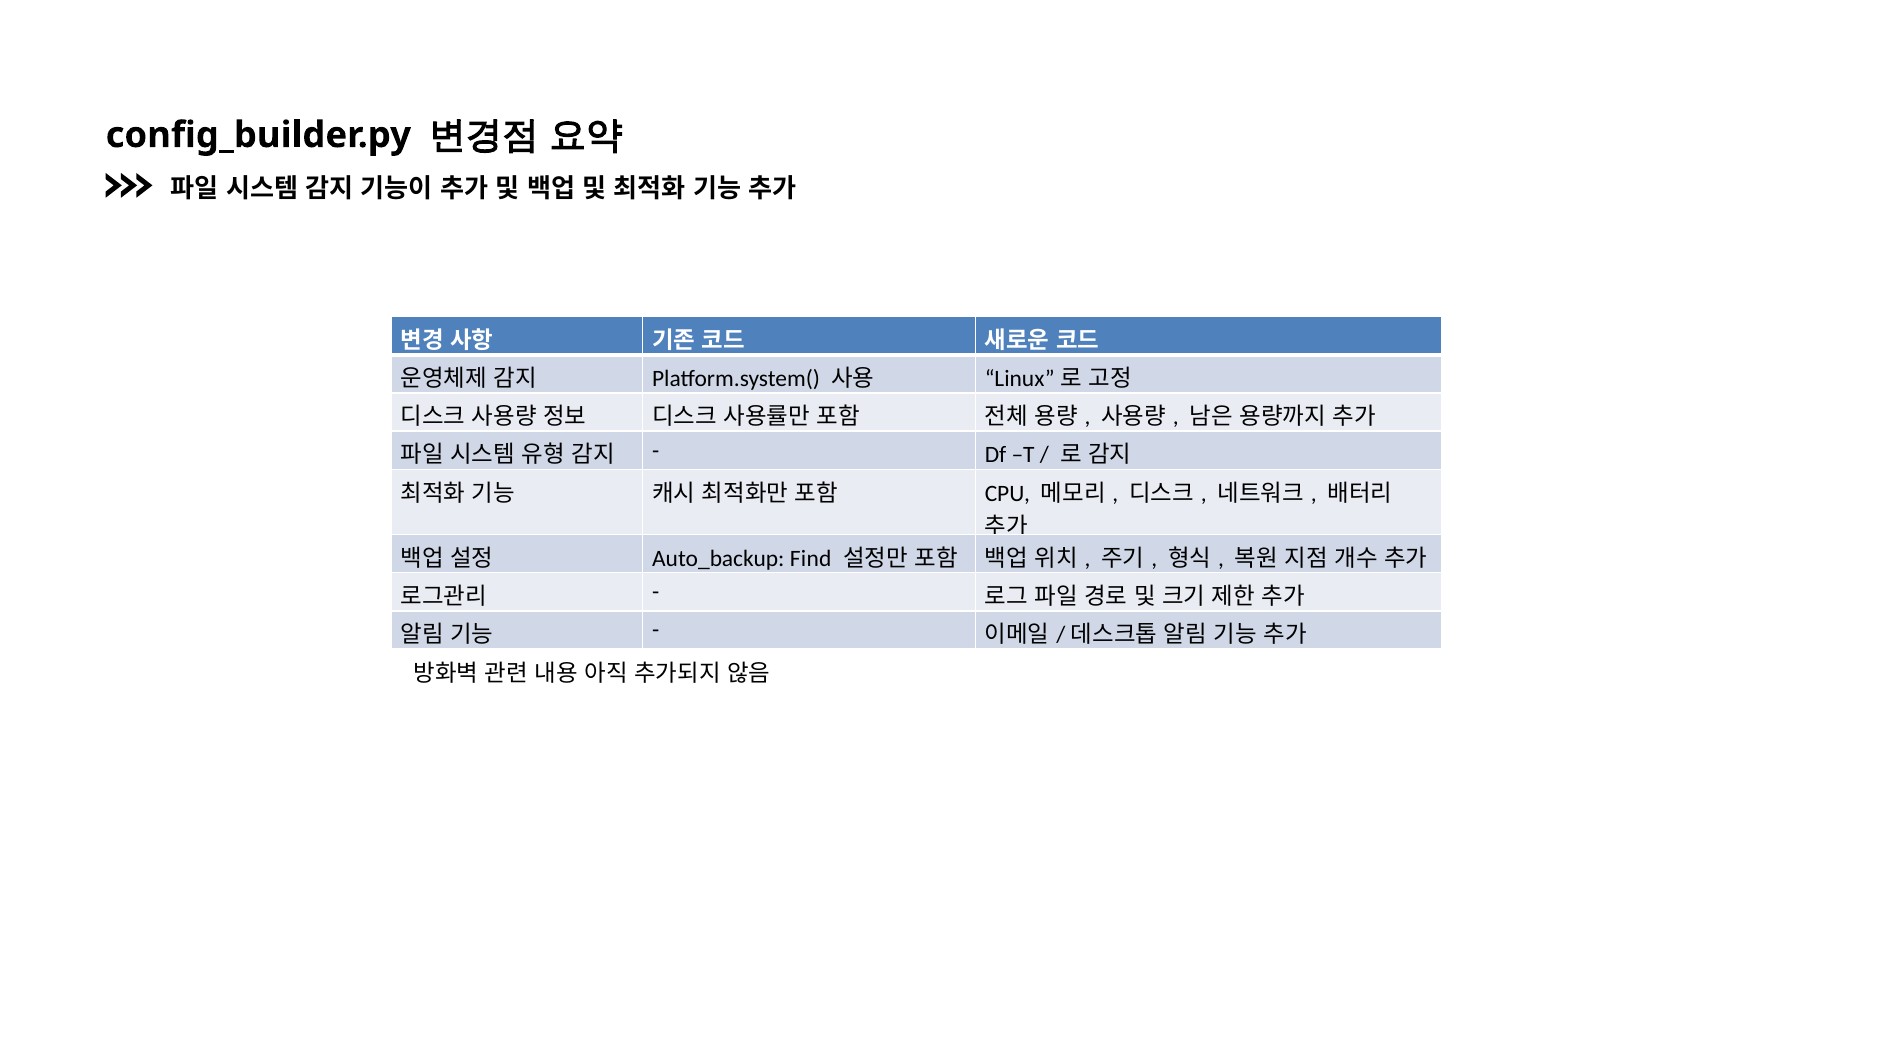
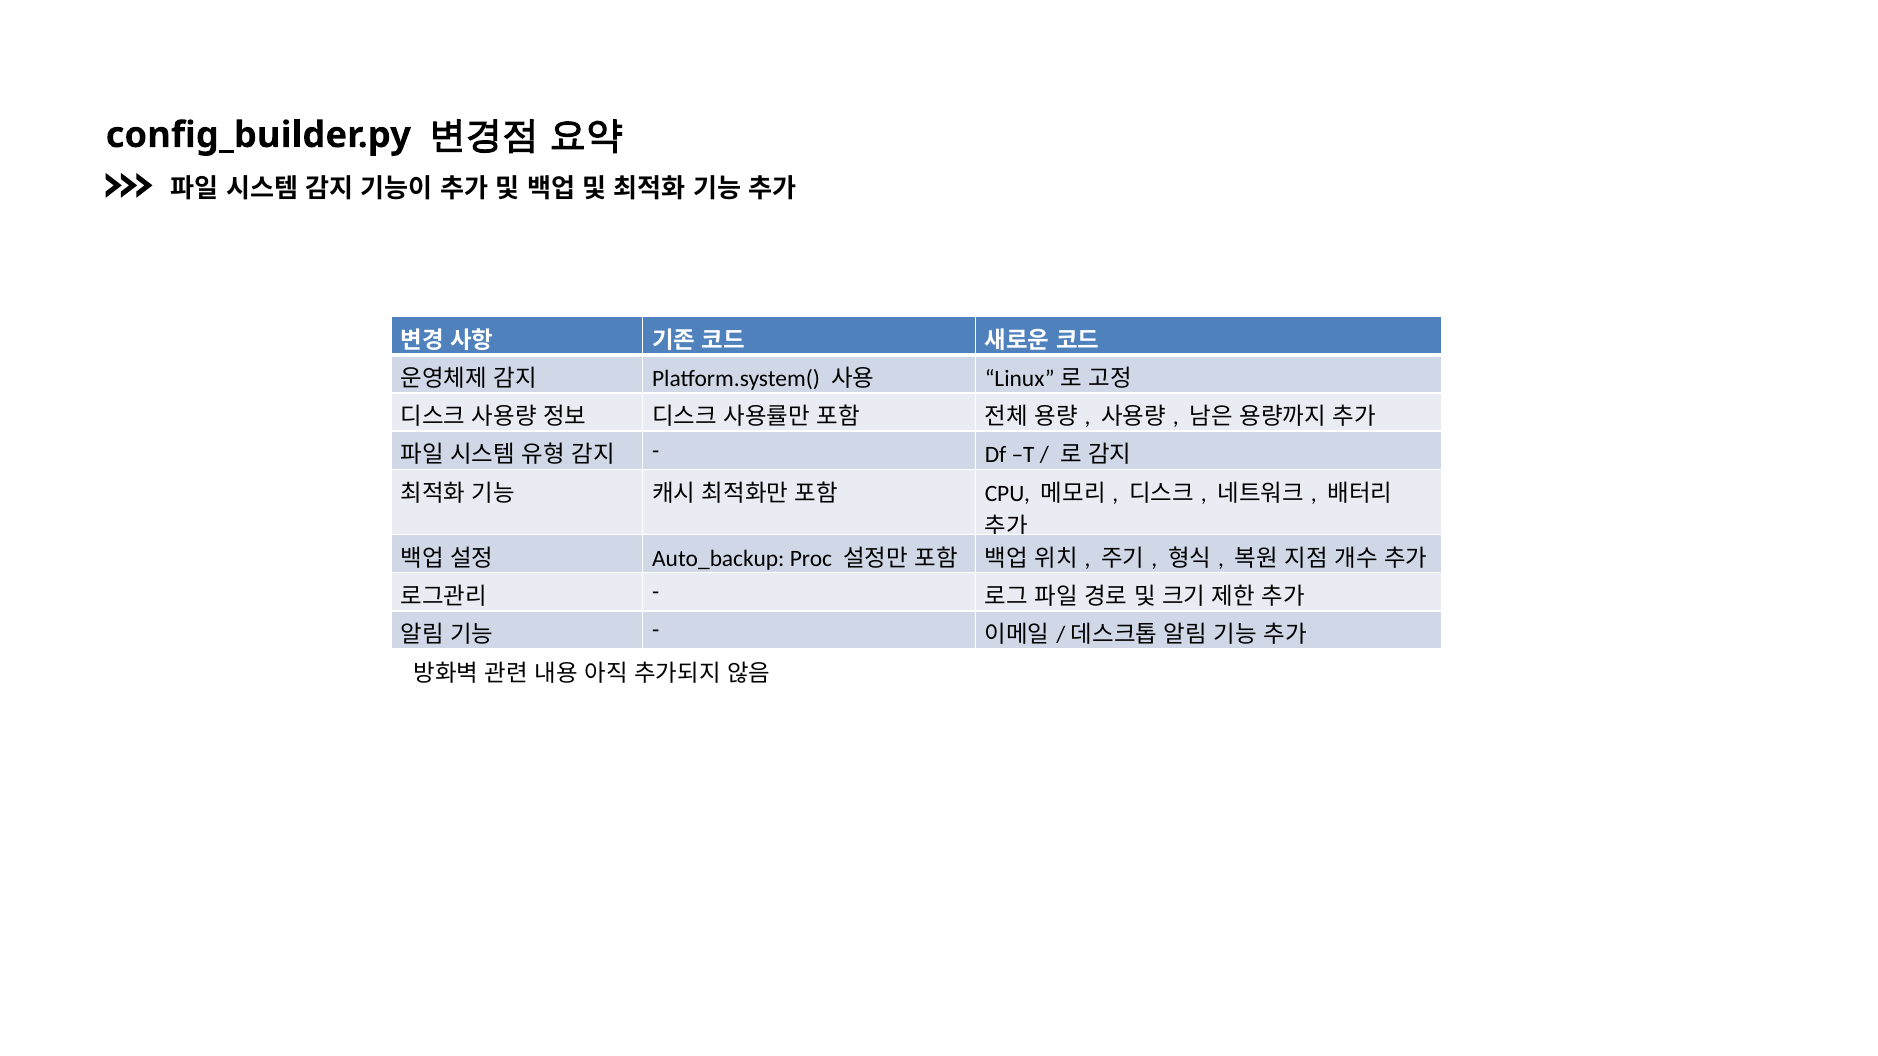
Find: Find -> Proc (811, 559)
